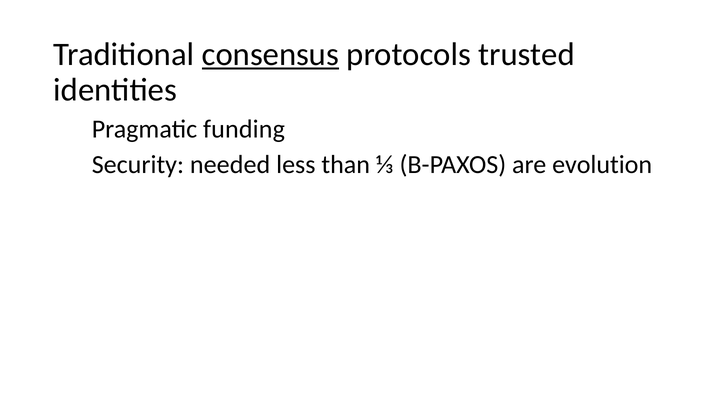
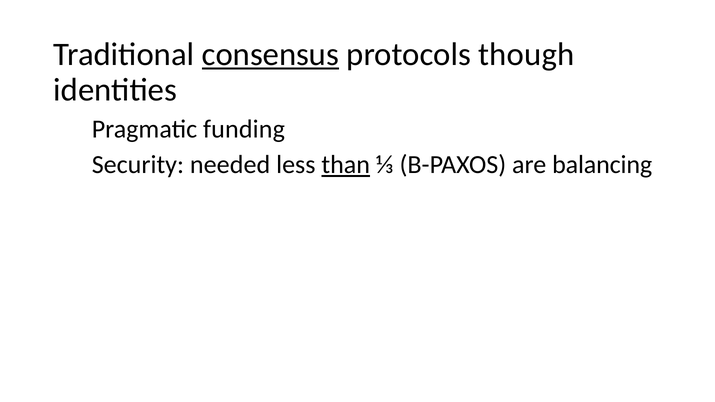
trusted: trusted -> though (526, 55)
than underline: none -> present (346, 165)
evolution: evolution -> balancing (602, 165)
